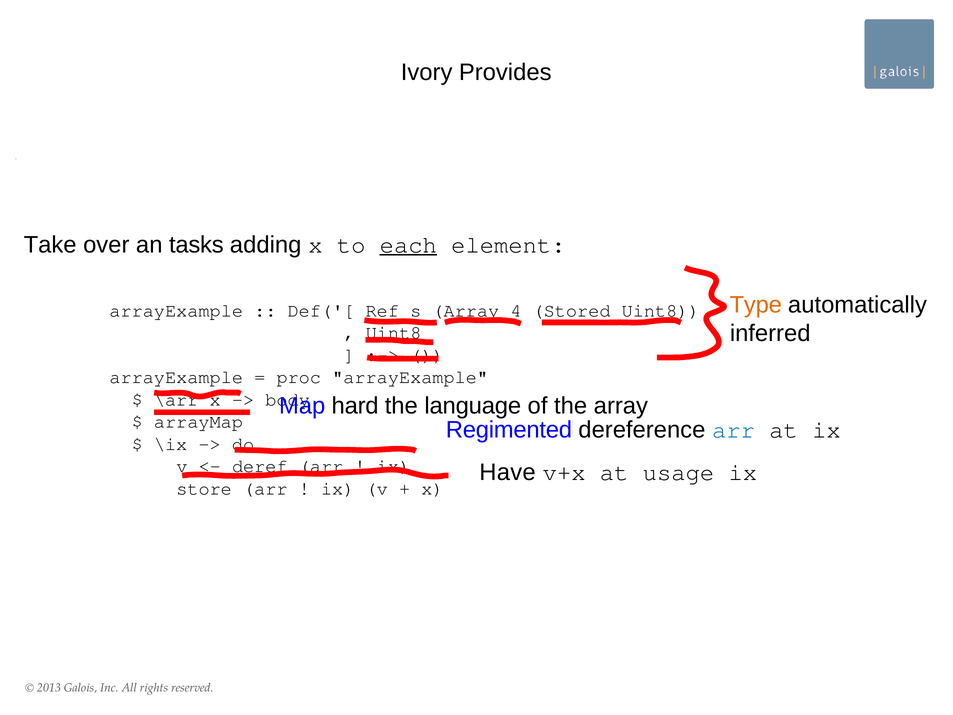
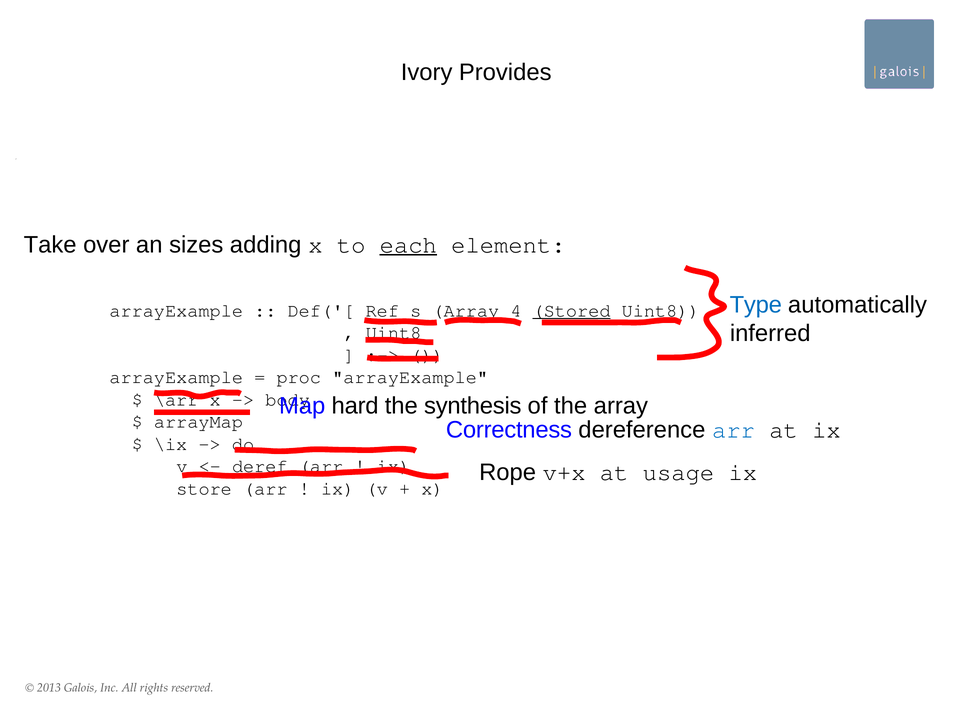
tasks: tasks -> sizes (196, 245)
Type colour: orange -> blue (756, 305)
Stored underline: none -> present (572, 310)
language: language -> synthesis (473, 406)
Regimented: Regimented -> Correctness (509, 430)
Have: Have -> Rope (508, 472)
